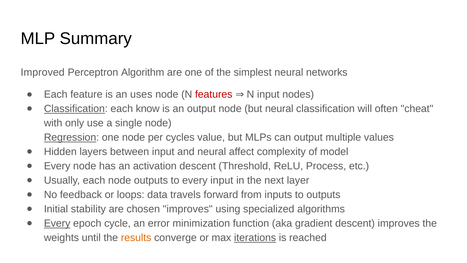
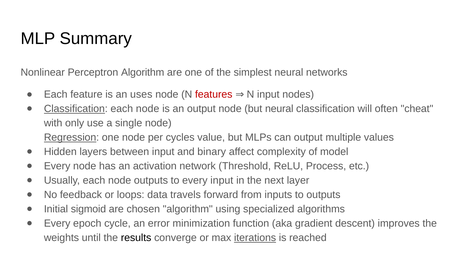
Improved: Improved -> Nonlinear (43, 72)
Classification each know: know -> node (148, 109)
and neural: neural -> binary (212, 152)
activation descent: descent -> network (198, 166)
stability: stability -> sigmoid (88, 209)
chosen improves: improves -> algorithm (188, 209)
Every underline: present -> none (57, 223)
results colour: orange -> black (136, 237)
